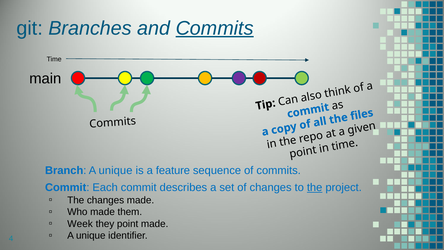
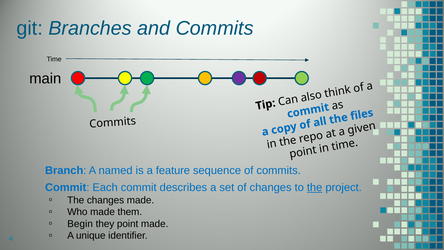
Commits underline: present -> none (215, 28)
Branch A unique: unique -> named (116, 170)
Week: Week -> Begin (80, 224)
